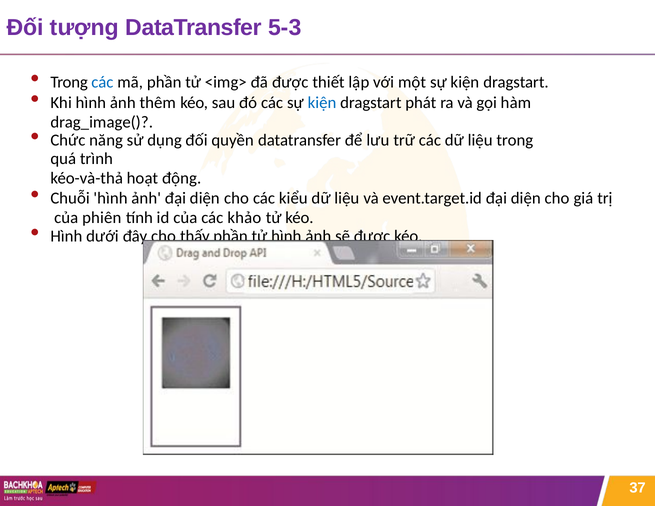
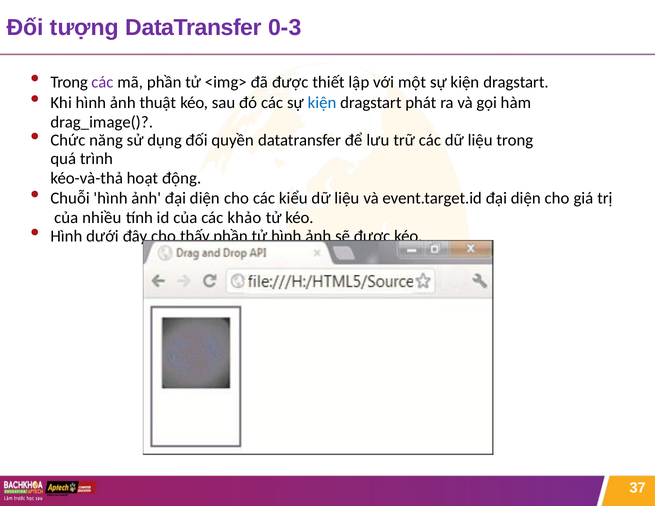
5-3: 5-3 -> 0-3 (285, 28)
các colour: blue -> purple (102, 82)
thêm: thêm -> thuật (158, 103)
phiên: phiên -> nhiều (102, 218)
